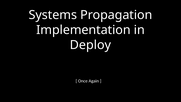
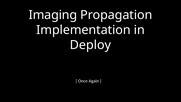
Systems: Systems -> Imaging (53, 15)
